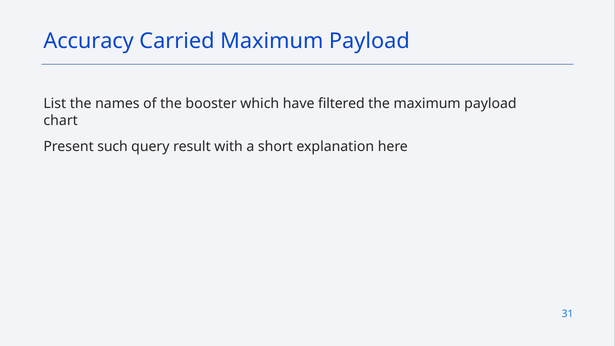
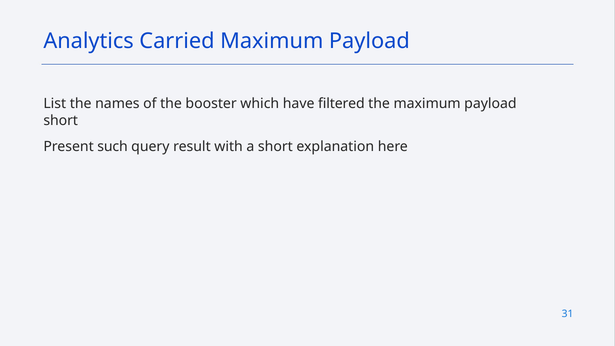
Accuracy: Accuracy -> Analytics (89, 41)
chart: chart -> short (61, 121)
